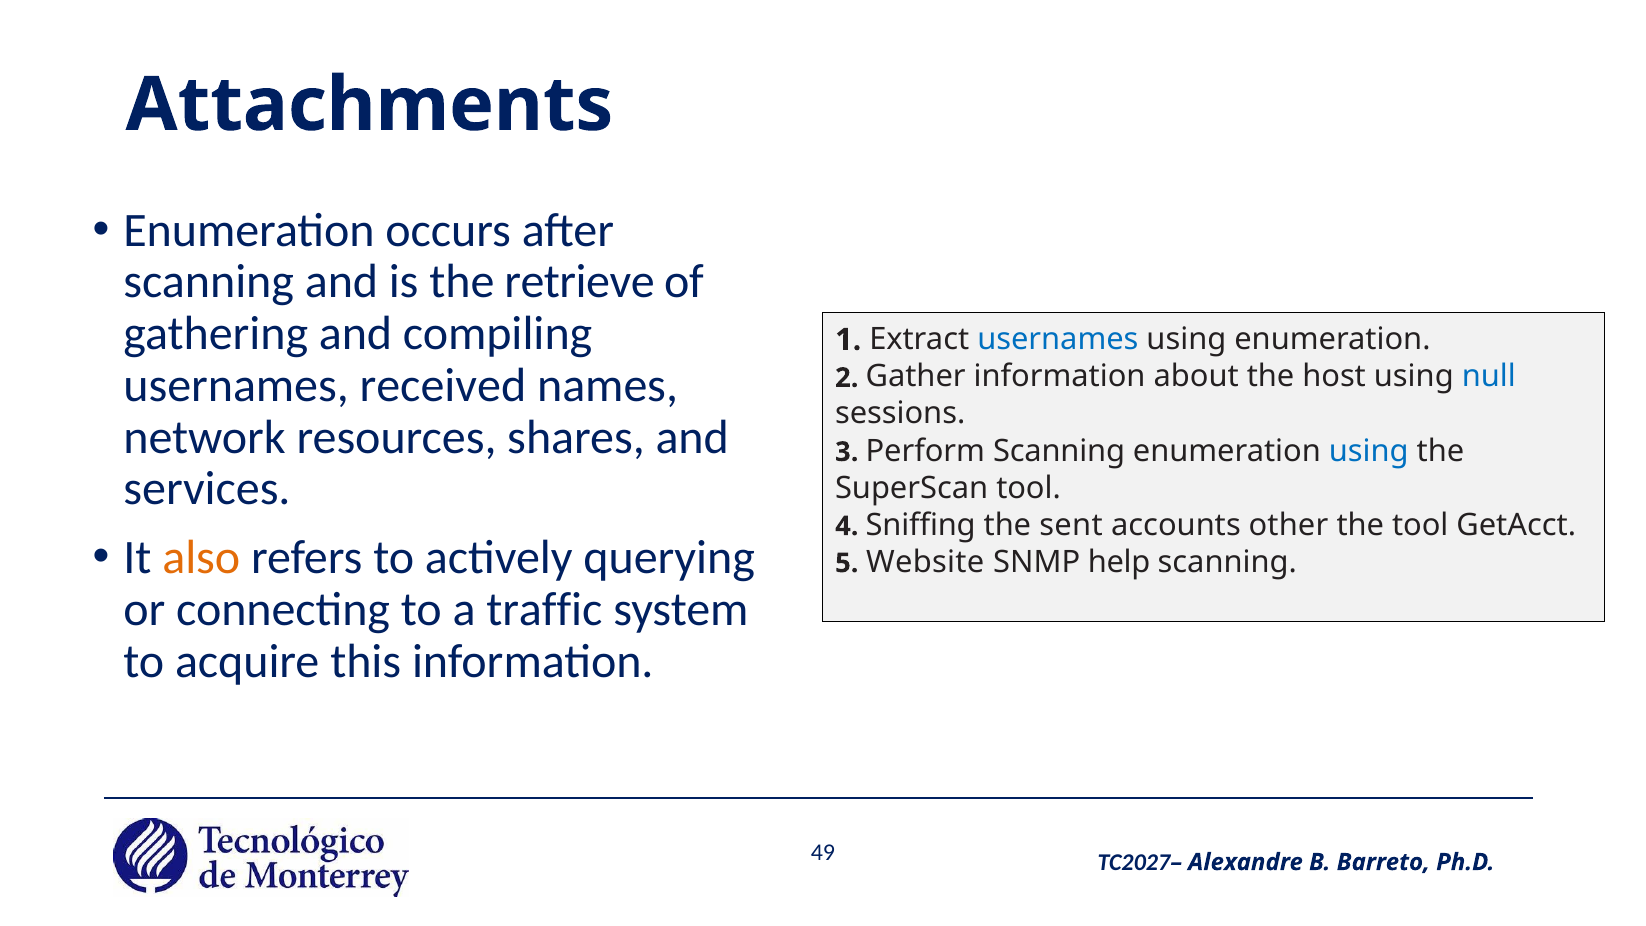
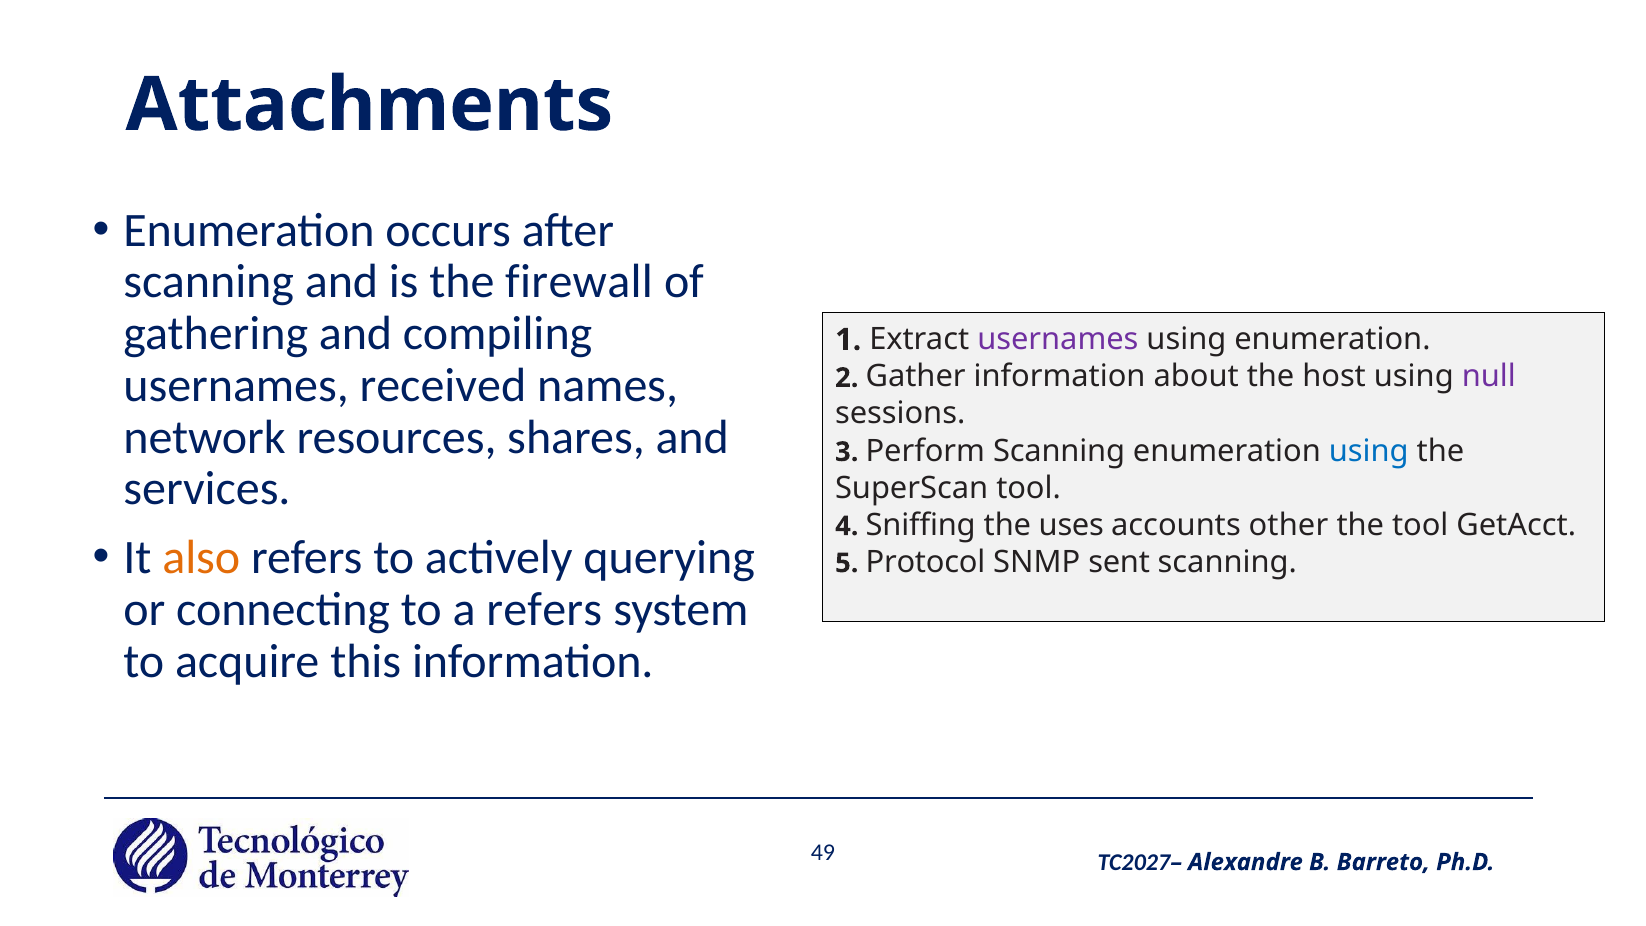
retrieve: retrieve -> firewall (579, 282)
usernames colour: blue -> purple (1058, 340)
null colour: blue -> purple (1489, 377)
sent: sent -> uses (1071, 525)
Website: Website -> Protocol (925, 562)
help: help -> sent (1119, 562)
a traffic: traffic -> refers (544, 610)
